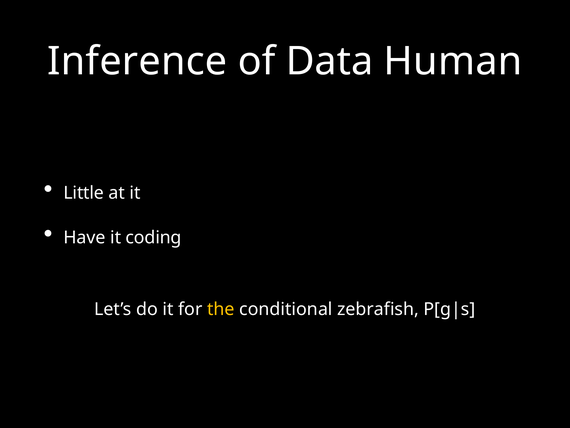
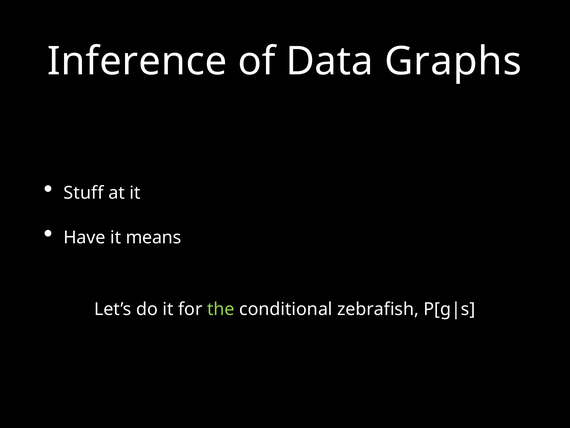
Human: Human -> Graphs (453, 61)
Little: Little -> Stuff (84, 193)
coding: coding -> means (154, 237)
the colour: yellow -> light green (221, 309)
